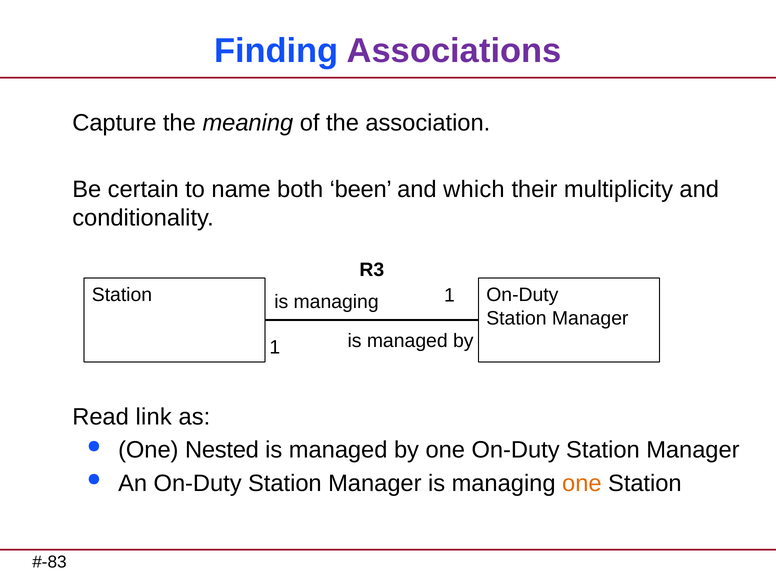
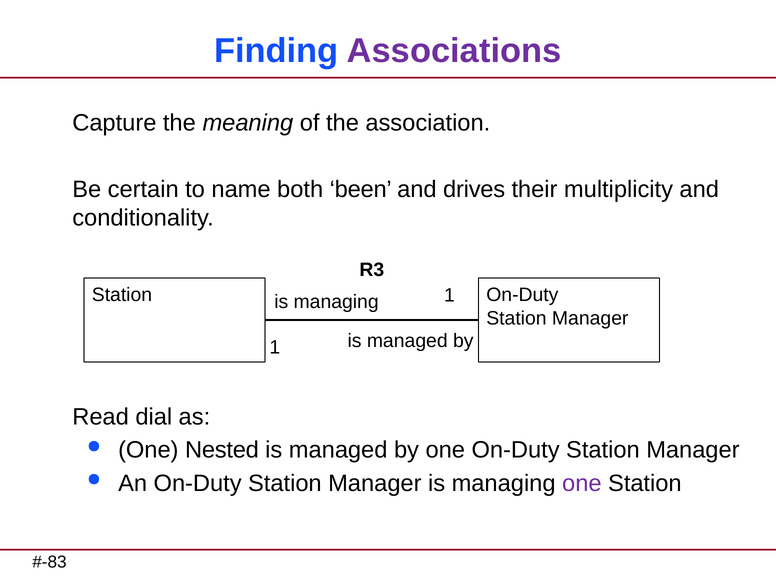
which: which -> drives (474, 189)
link: link -> dial (154, 417)
one colour: orange -> purple (582, 483)
